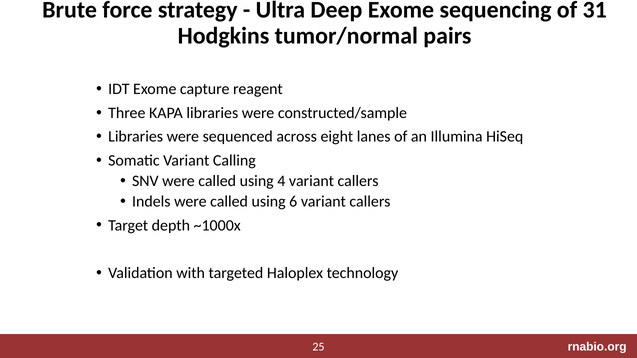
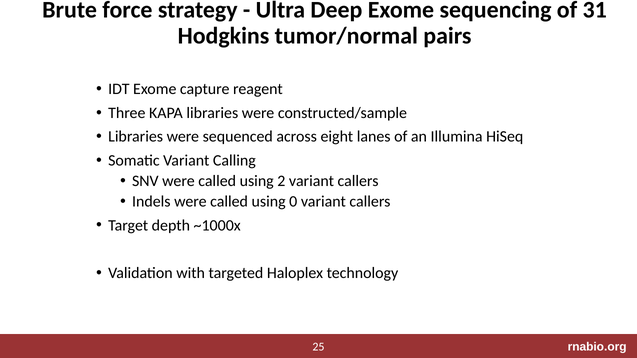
4: 4 -> 2 (281, 181)
6: 6 -> 0 (293, 202)
